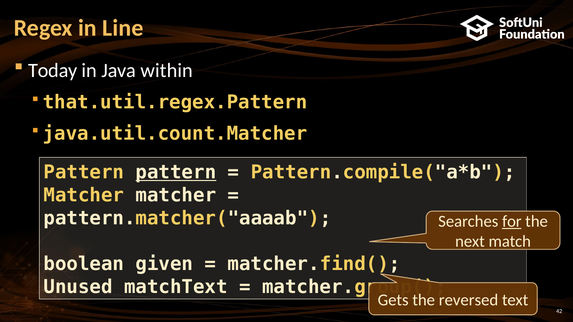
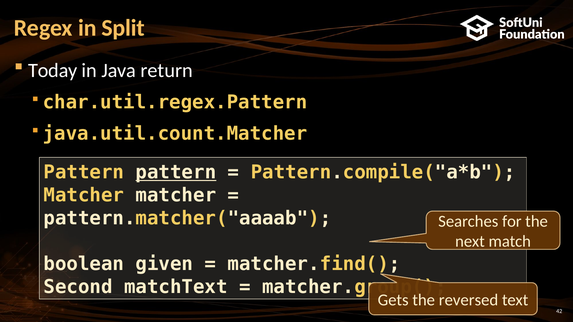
Line: Line -> Split (123, 28)
within: within -> return (167, 71)
that.util.regex.Pattern: that.util.regex.Pattern -> char.util.regex.Pattern (175, 102)
for underline: present -> none (512, 222)
Unused: Unused -> Second (78, 287)
